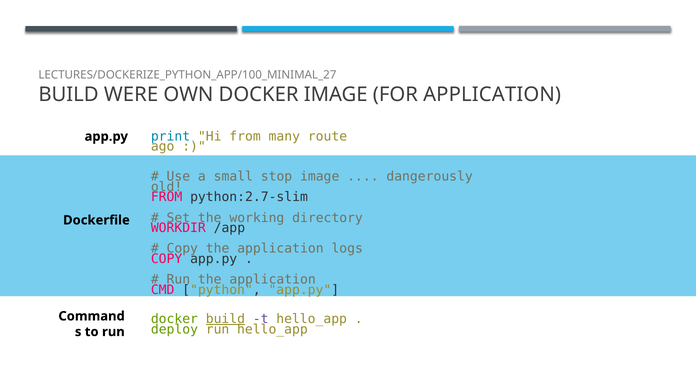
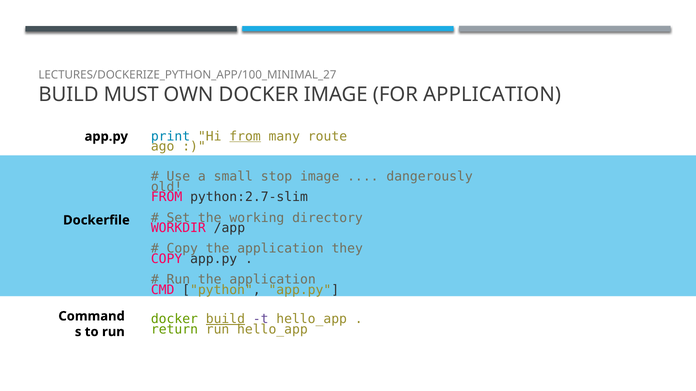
WERE: WERE -> MUST (131, 95)
from underline: none -> present (245, 136)
logs: logs -> they (347, 249)
deploy: deploy -> return (174, 330)
